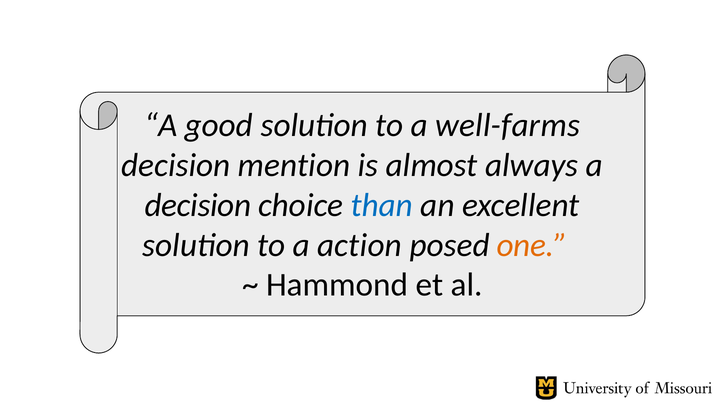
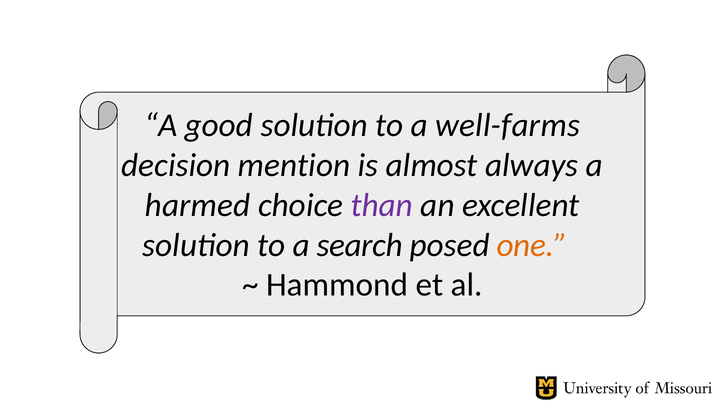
decision: decision -> harmed (198, 205)
than colour: blue -> purple (382, 205)
action: action -> search (360, 245)
